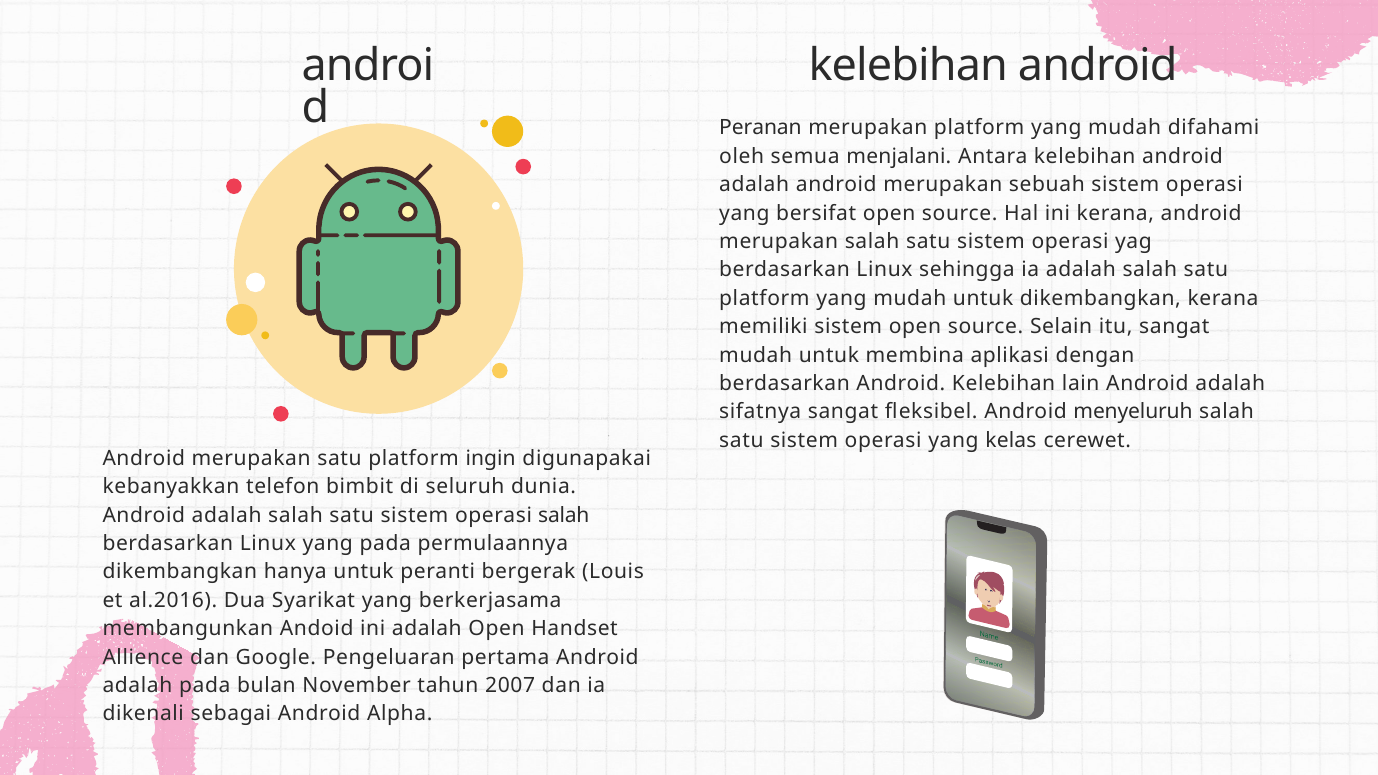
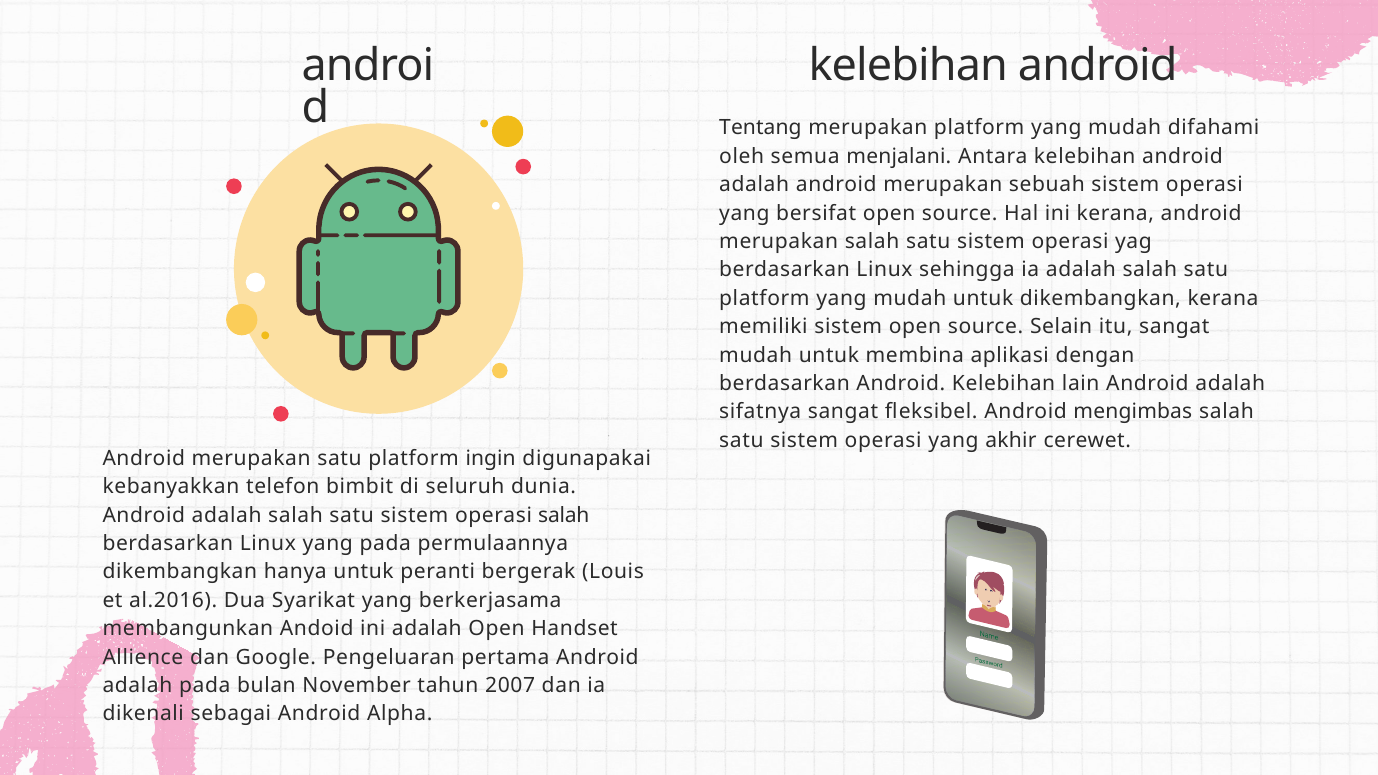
Peranan: Peranan -> Tentang (760, 128)
menyeluruh: menyeluruh -> mengimbas (1133, 412)
kelas: kelas -> akhir (1011, 440)
